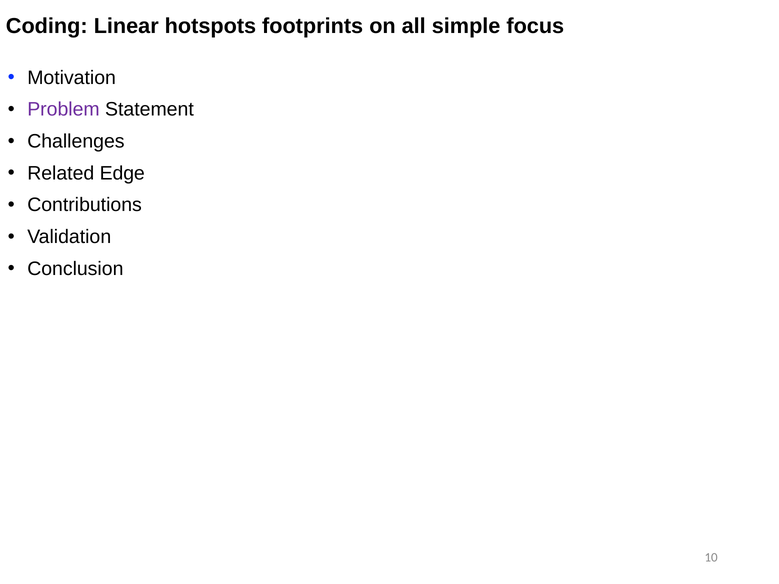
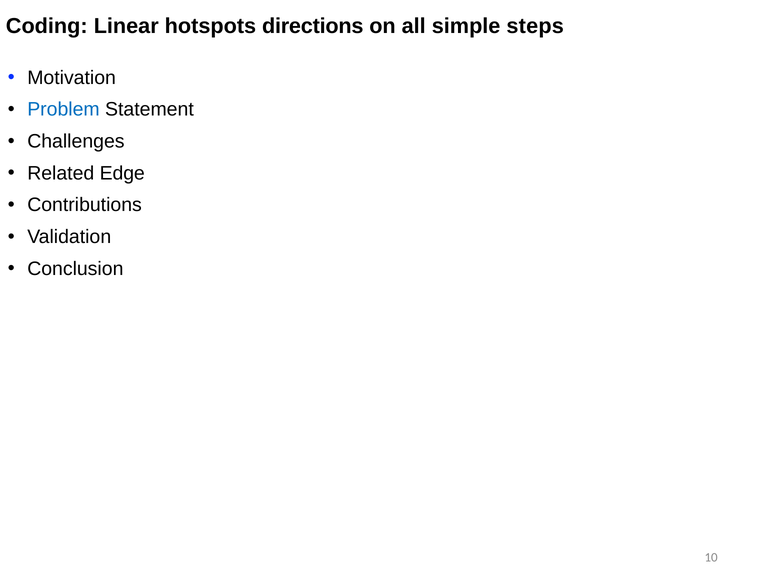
footprints: footprints -> directions (313, 26)
focus: focus -> steps (535, 26)
Problem colour: purple -> blue (63, 110)
